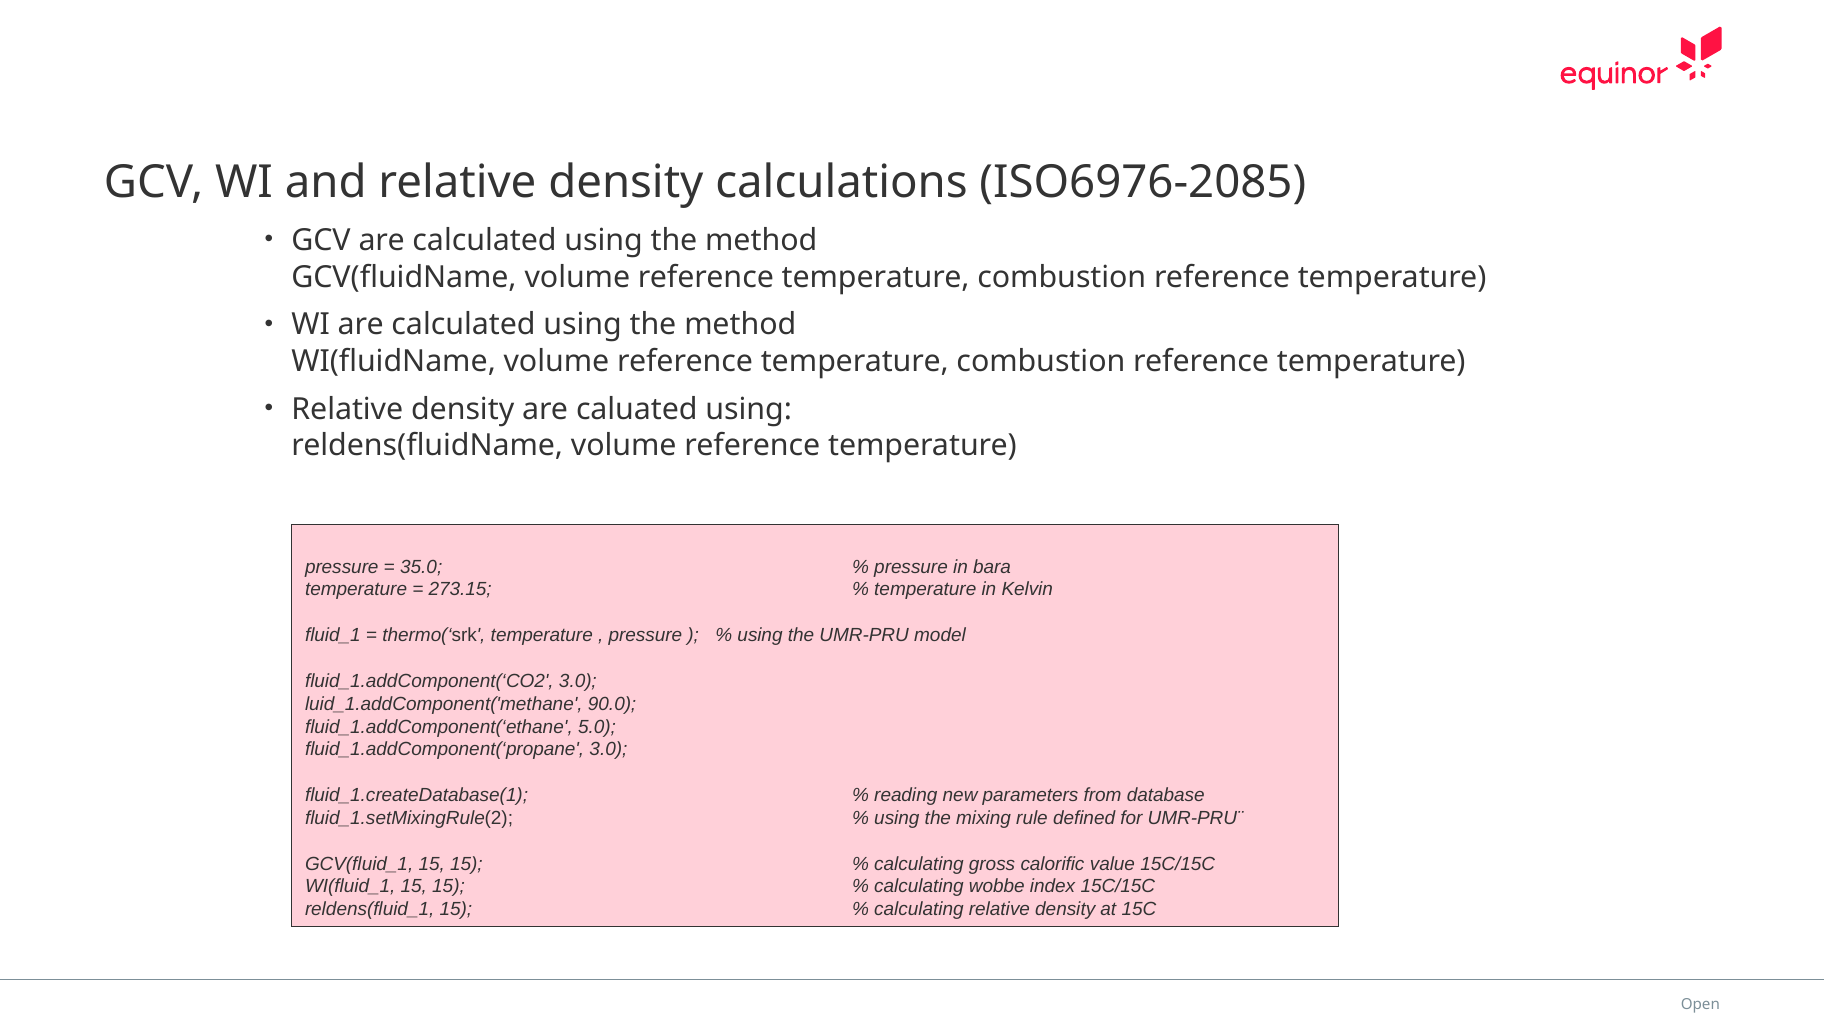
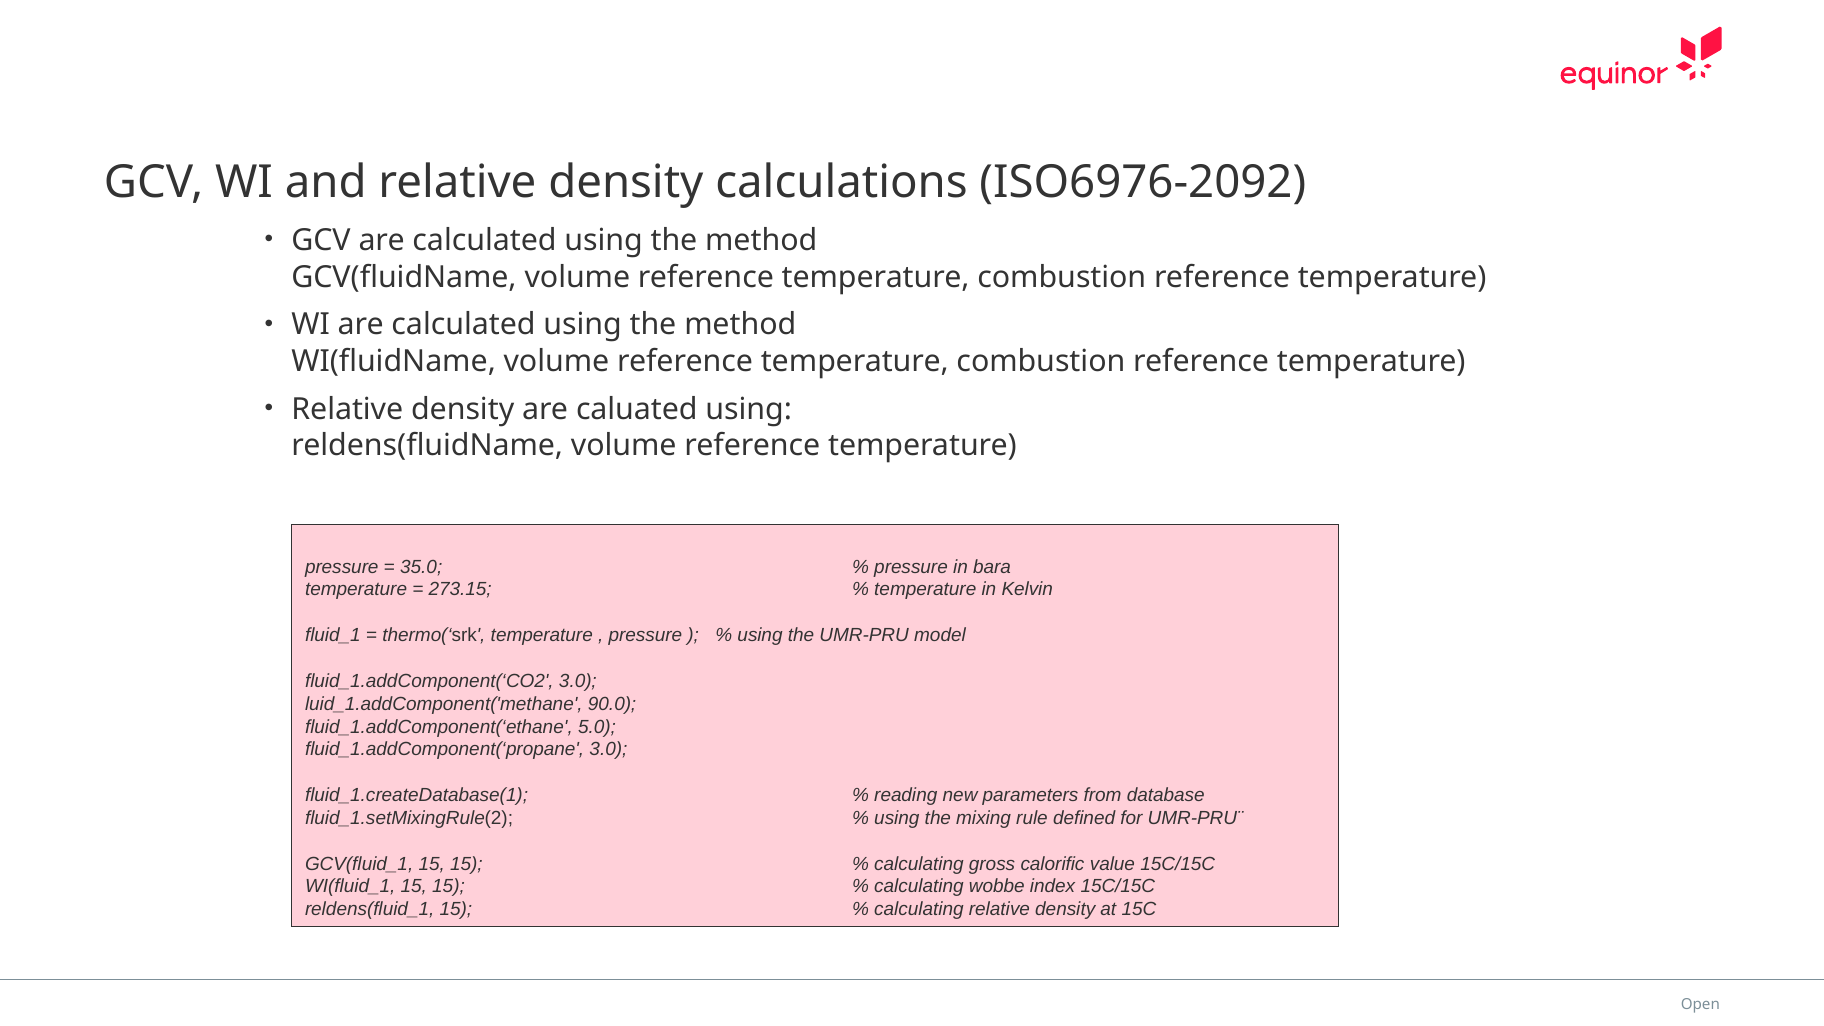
ISO6976-2085: ISO6976-2085 -> ISO6976-2092 (1143, 183)
